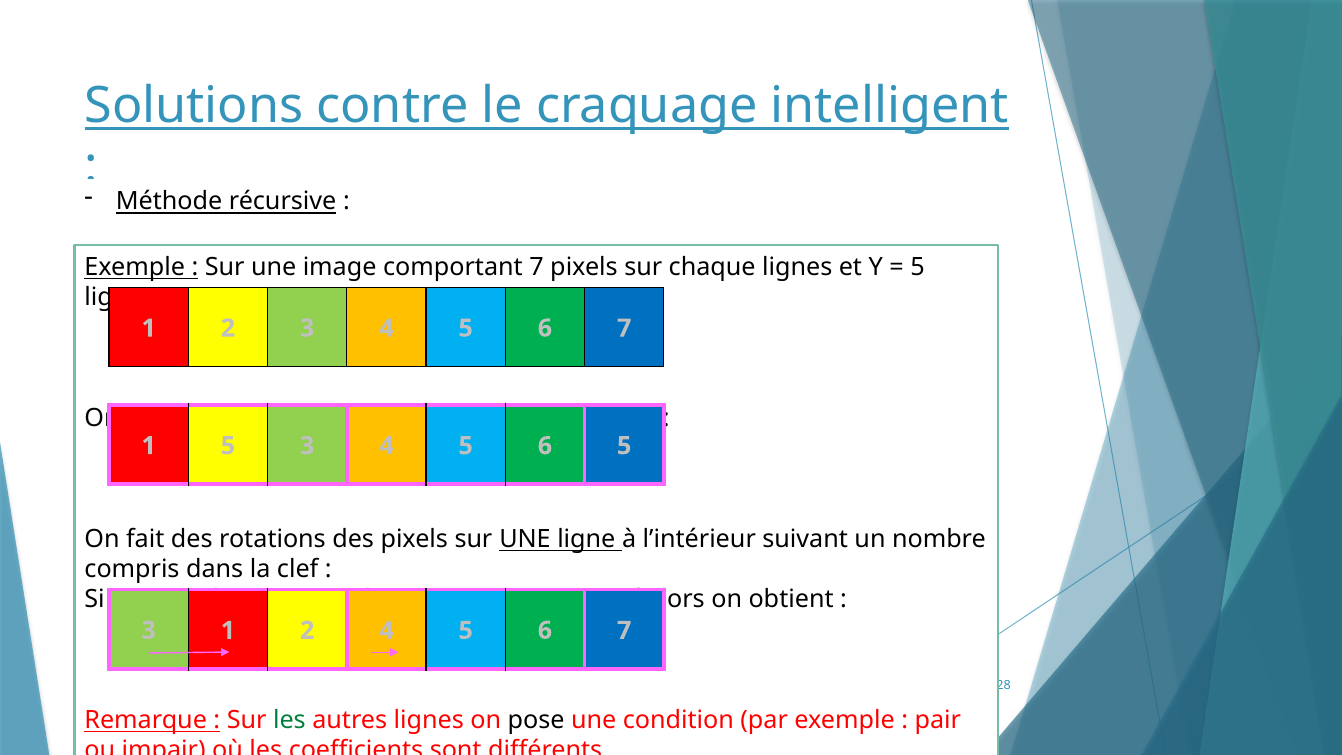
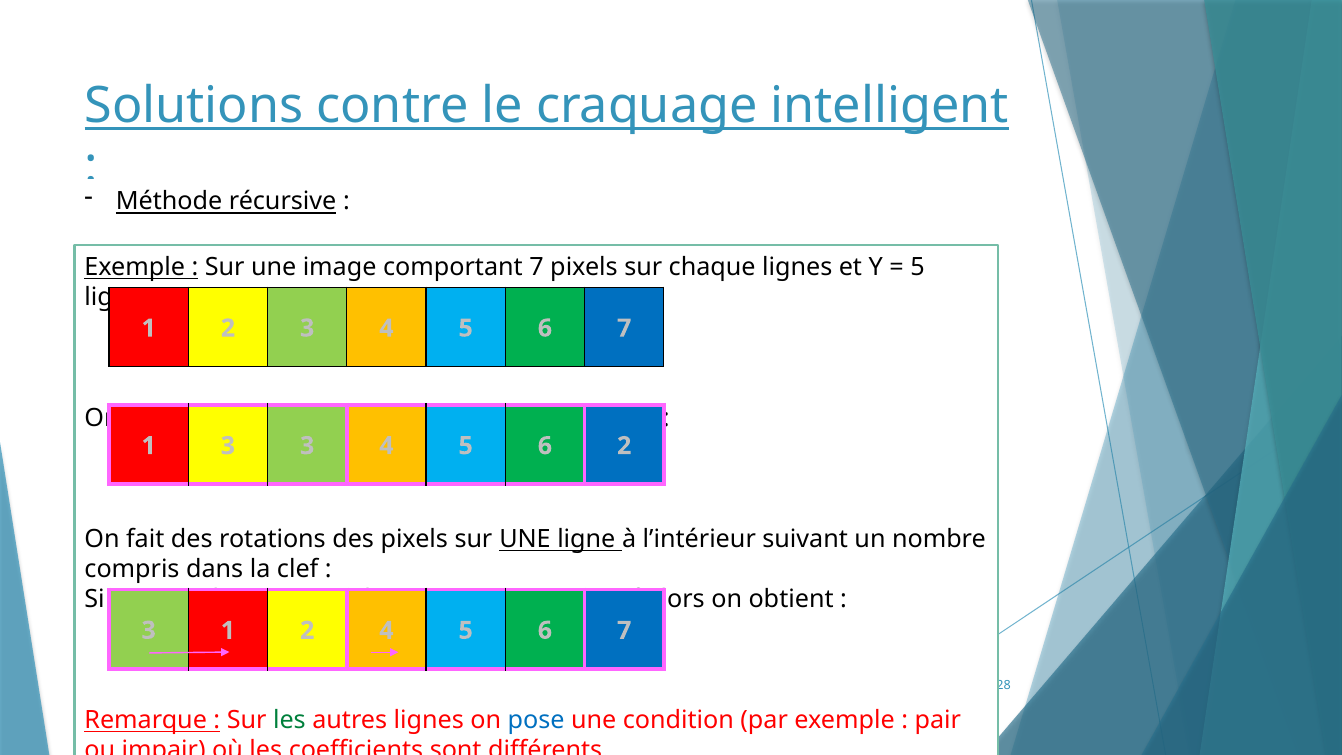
5: 5 -> 3 (228, 446)
6 5: 5 -> 2 (624, 446)
pose colour: black -> blue (536, 720)
